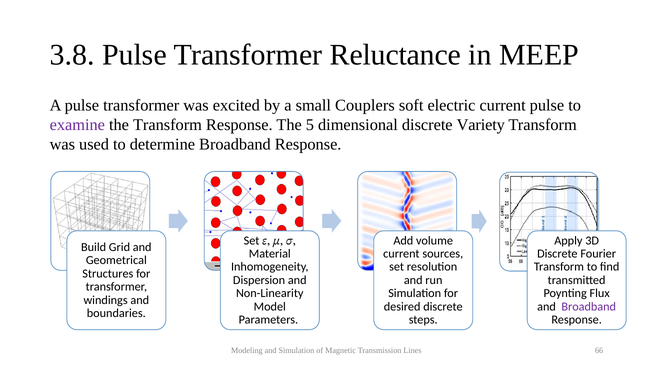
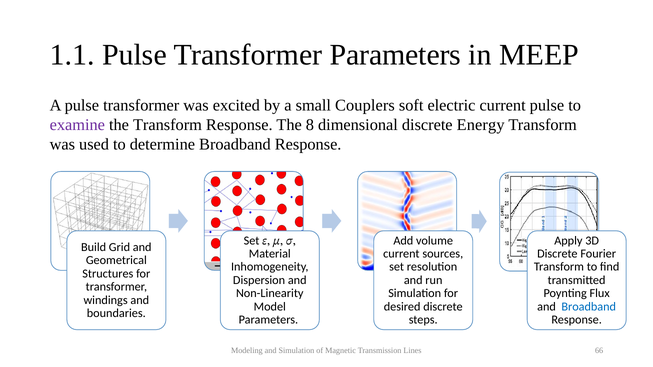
3.8: 3.8 -> 1.1 (72, 55)
Transformer Reluctance: Reluctance -> Parameters (395, 55)
5: 5 -> 8 (310, 125)
Variety: Variety -> Energy (481, 125)
Broadband colour: purple -> blue (589, 307)
